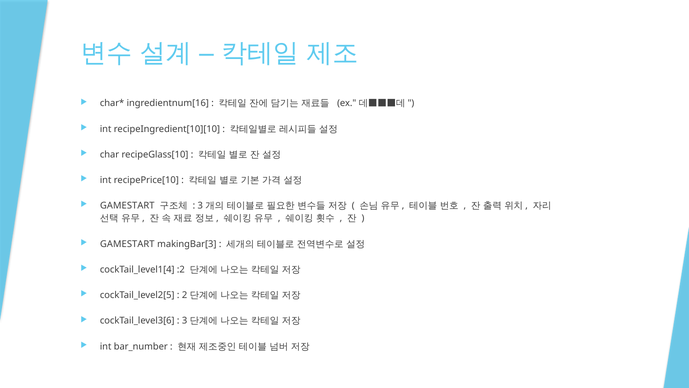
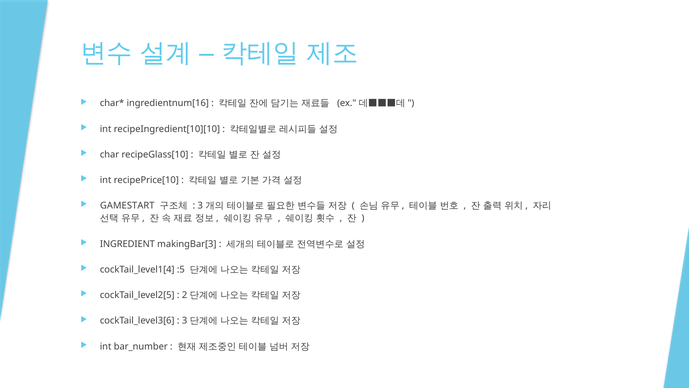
GAMESTART: GAMESTART -> INGREDIENT (127, 244)
:2: :2 -> :5 (181, 269)
